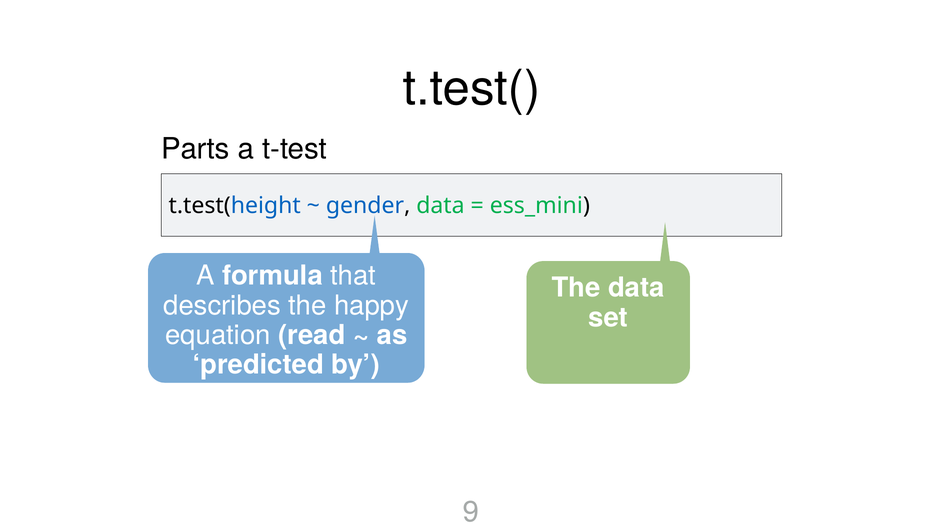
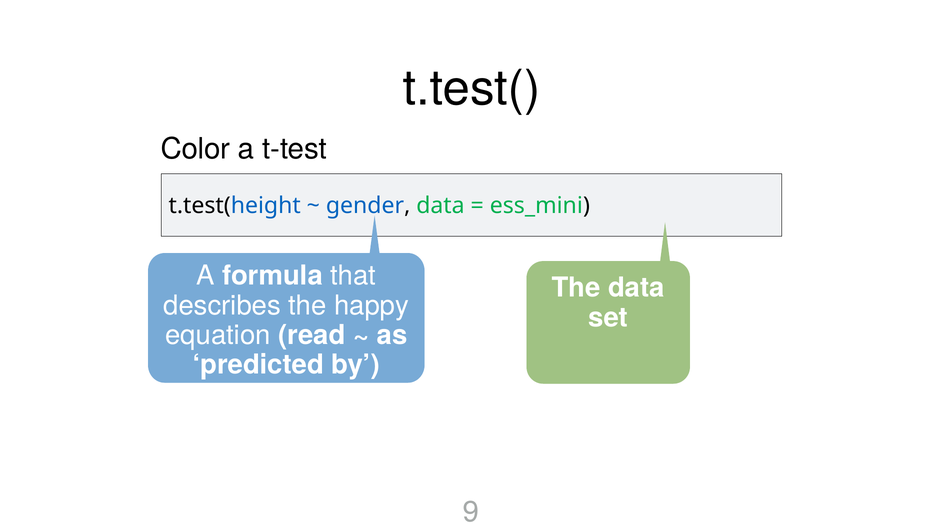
Parts: Parts -> Color (195, 149)
